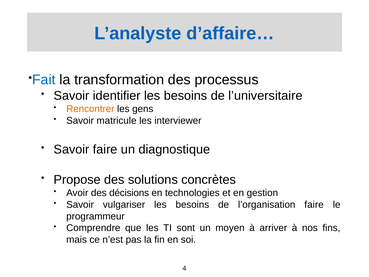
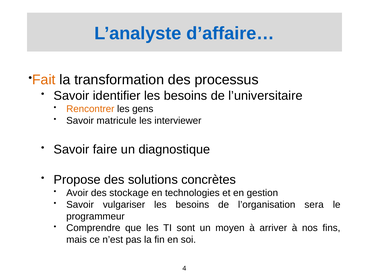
Fait colour: blue -> orange (44, 80)
décisions: décisions -> stockage (129, 193)
l’organisation faire: faire -> sera (314, 204)
